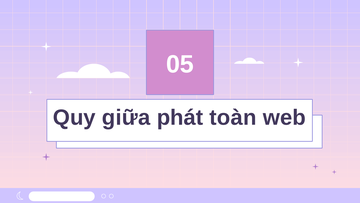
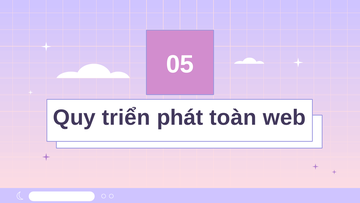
giữa: giữa -> triển (126, 117)
